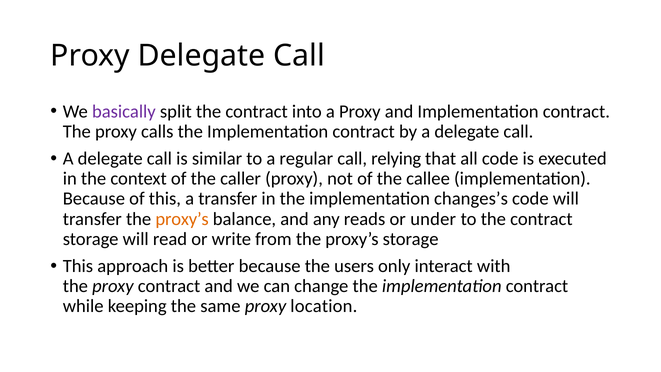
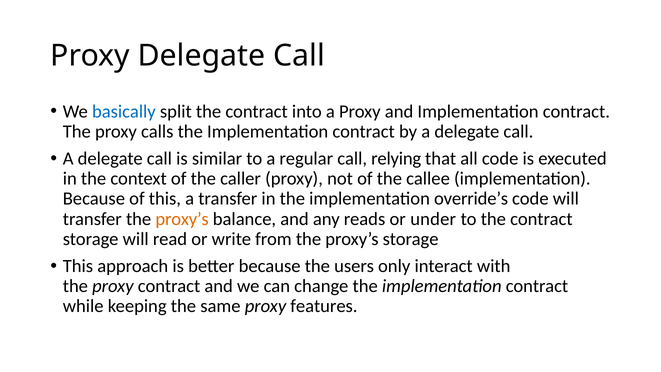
basically colour: purple -> blue (124, 111)
changes’s: changes’s -> override’s (471, 199)
location: location -> features (324, 306)
